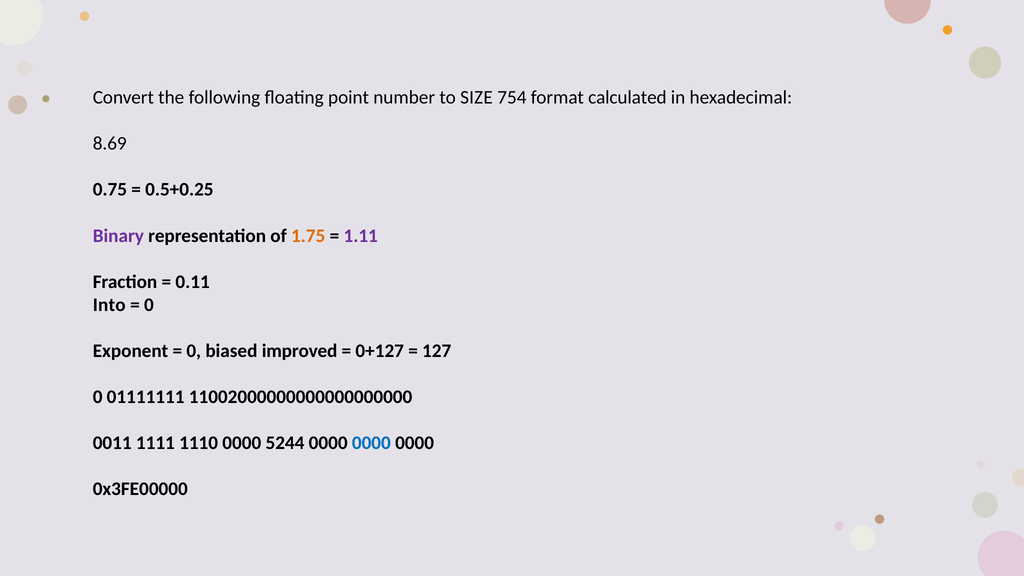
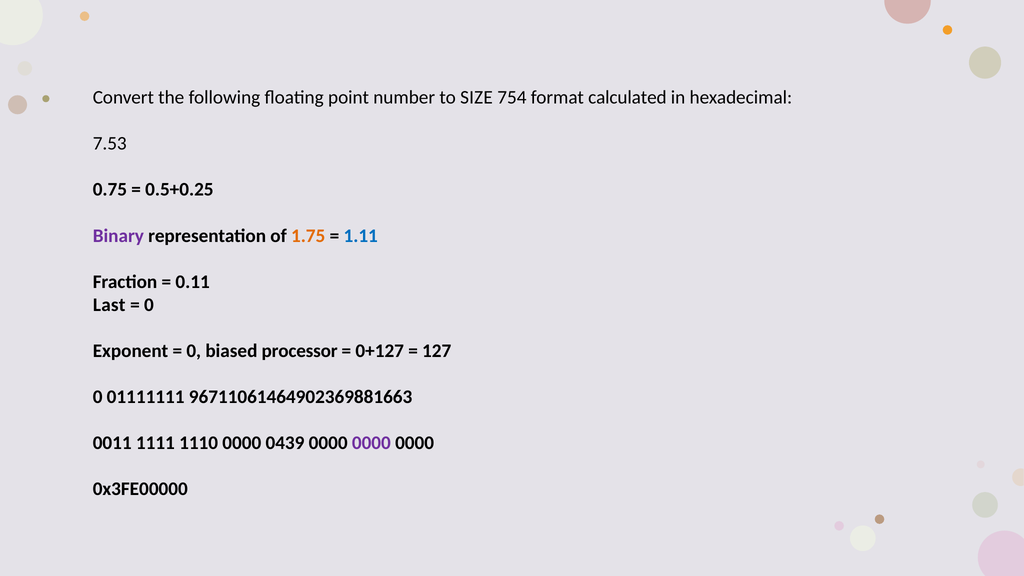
8.69: 8.69 -> 7.53 (110, 144)
1.11 colour: purple -> blue (361, 236)
Into: Into -> Last (109, 305)
improved: improved -> processor (300, 351)
11002000000000000000000: 11002000000000000000000 -> 96711061464902369881663 (301, 397)
5244: 5244 -> 0439 (285, 443)
0000 colour: blue -> purple (371, 443)
